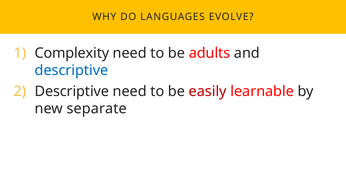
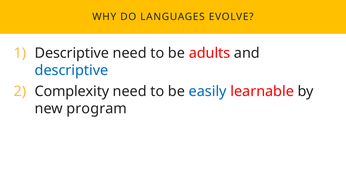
Complexity: Complexity -> Descriptive (72, 53)
Descriptive: Descriptive -> Complexity (72, 91)
easily colour: red -> blue (208, 91)
separate: separate -> program (97, 108)
